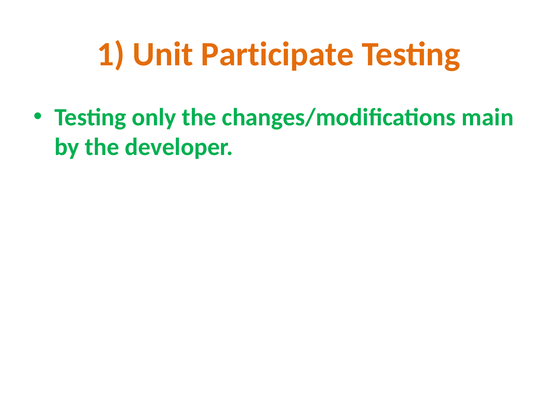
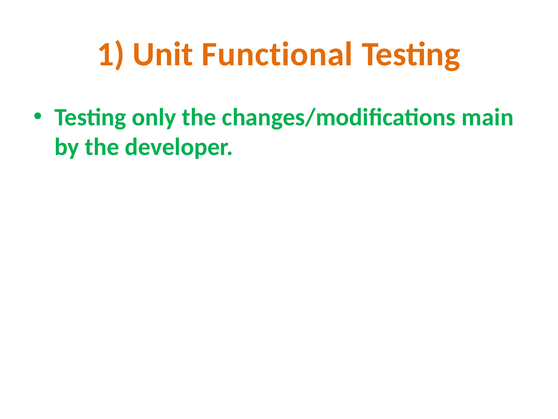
Participate: Participate -> Functional (277, 54)
